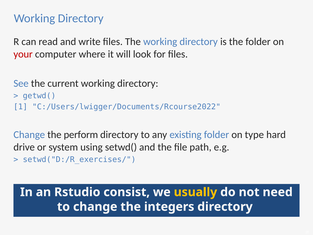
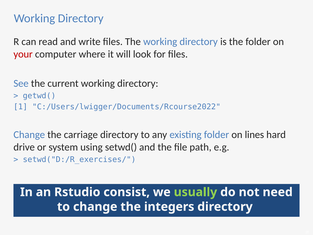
perform: perform -> carriage (81, 134)
type: type -> lines (254, 134)
usually colour: yellow -> light green (195, 192)
